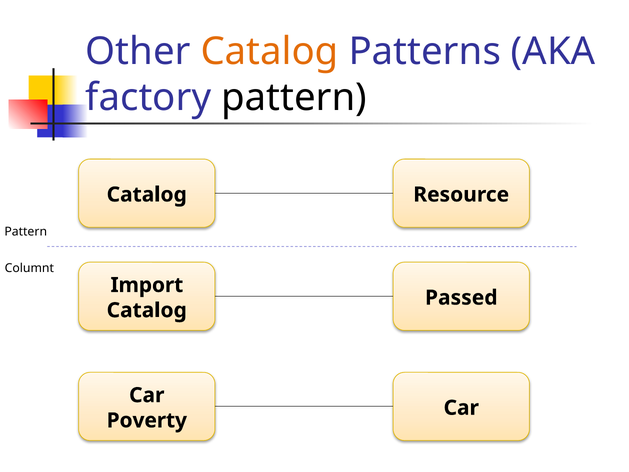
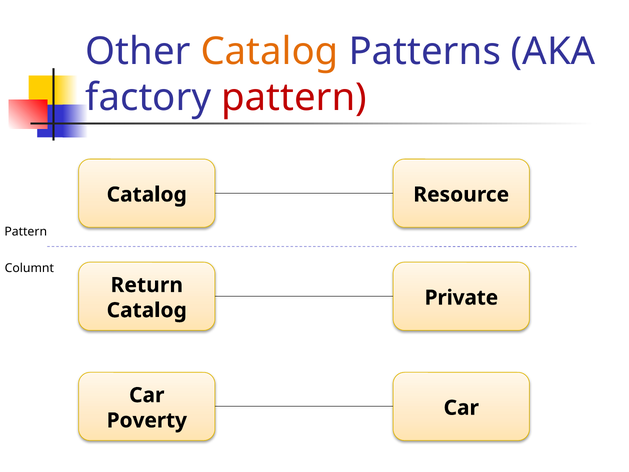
pattern colour: black -> red (294, 98)
Import: Import -> Return (147, 285)
Passed: Passed -> Private (461, 298)
